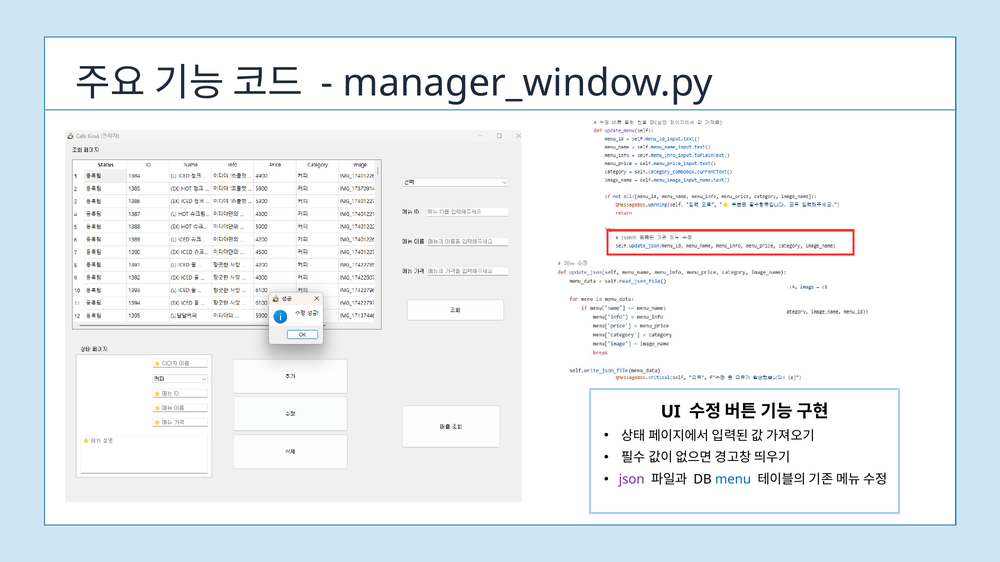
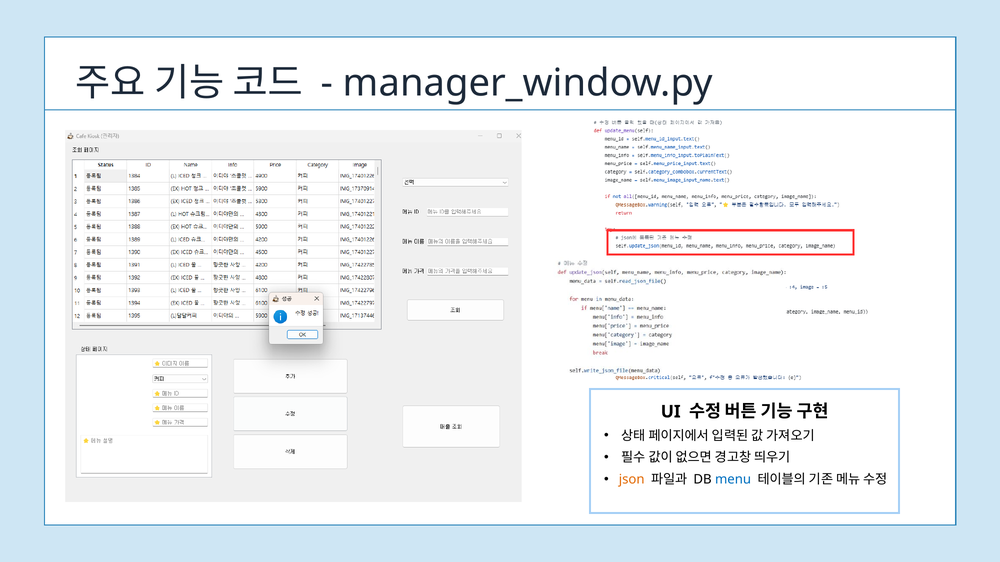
json colour: purple -> orange (632, 480)
